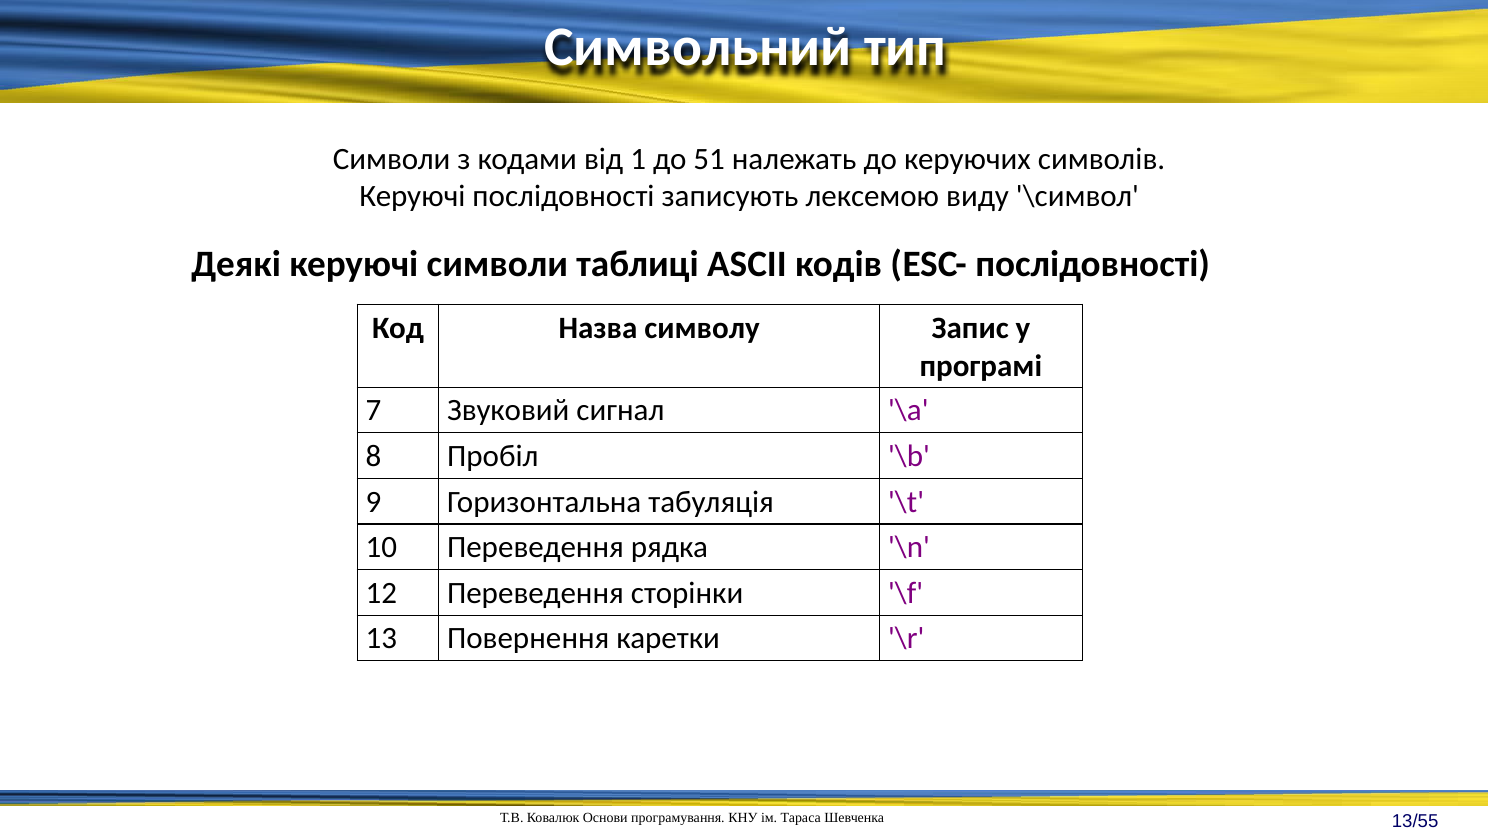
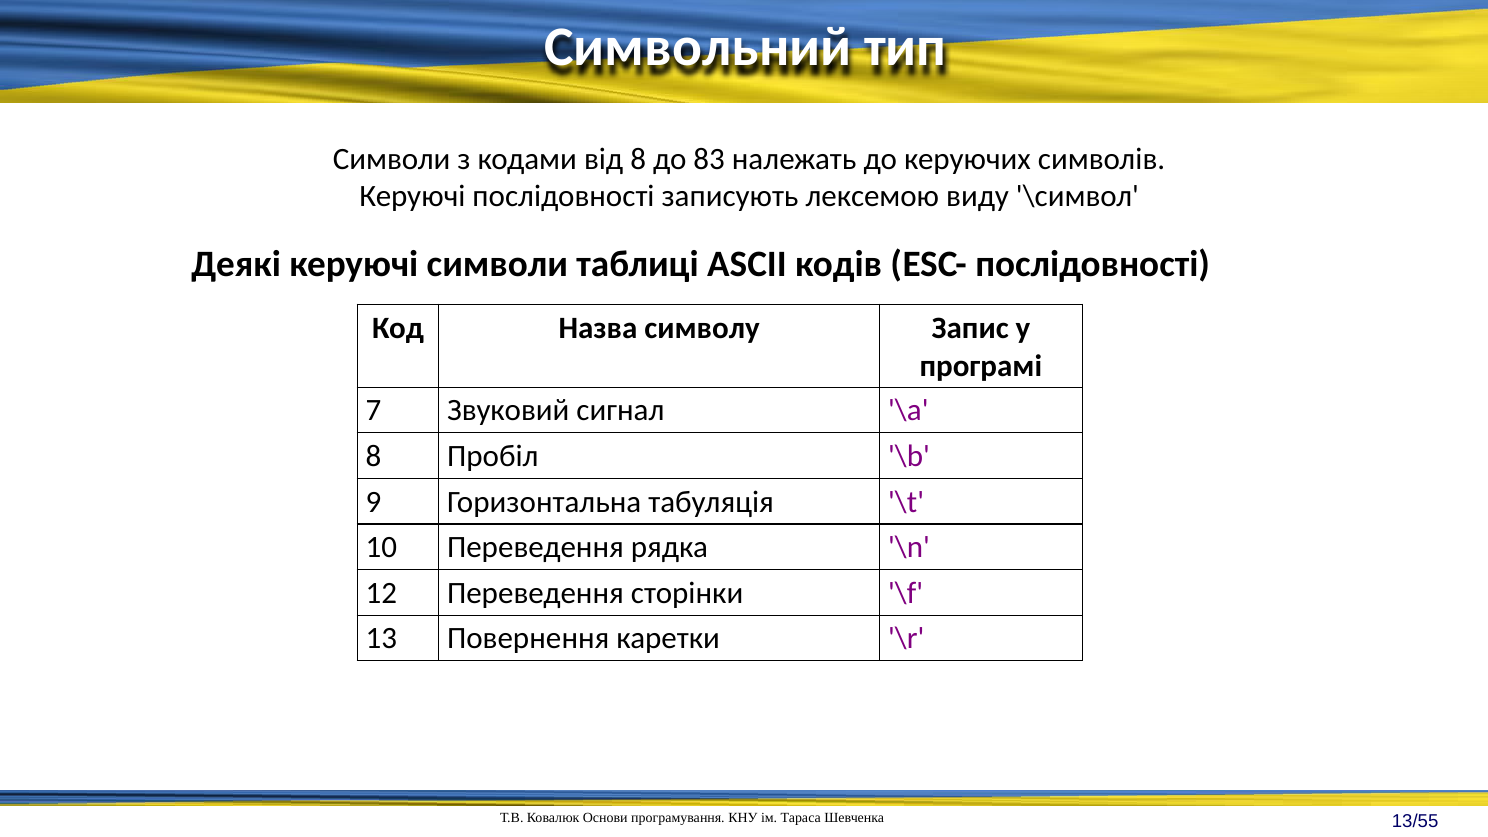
від 1: 1 -> 8 (638, 159)
51: 51 -> 83 (709, 159)
